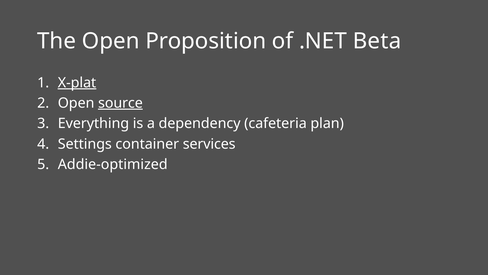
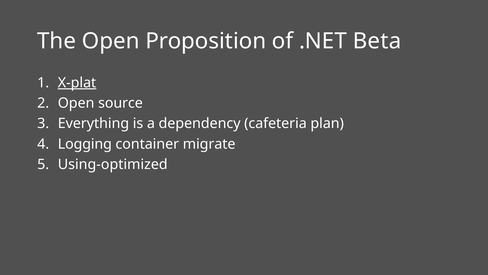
source underline: present -> none (120, 103)
Settings: Settings -> Logging (85, 144)
services: services -> migrate (209, 144)
Addie-optimized: Addie-optimized -> Using-optimized (113, 164)
